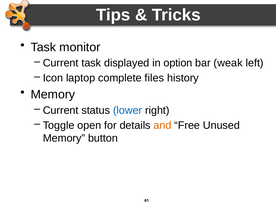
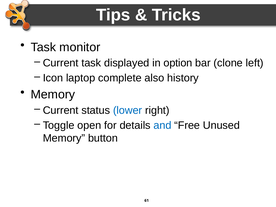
weak: weak -> clone (228, 63)
files: files -> also (154, 78)
and colour: orange -> blue (162, 125)
